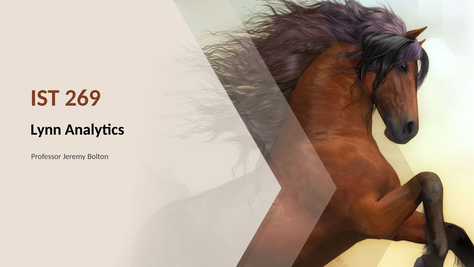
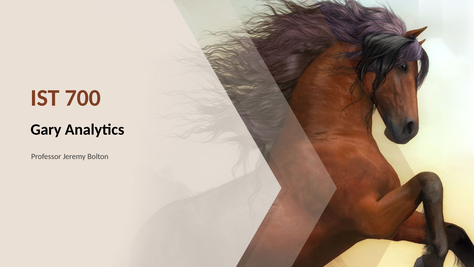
269: 269 -> 700 (83, 98)
Lynn: Lynn -> Gary (46, 129)
